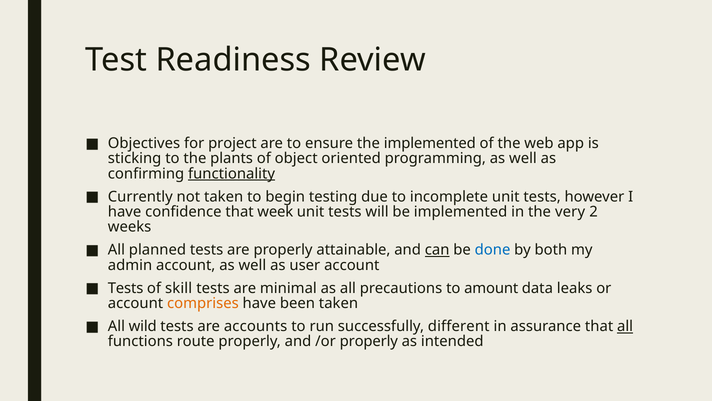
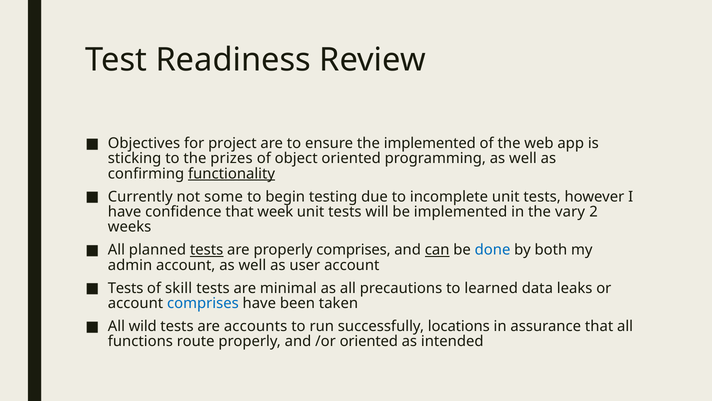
plants: plants -> prizes (231, 158)
not taken: taken -> some (224, 197)
very: very -> vary (570, 212)
tests underline: none -> present (207, 250)
properly attainable: attainable -> comprises (354, 250)
amount: amount -> learned (491, 288)
comprises colour: orange -> blue (203, 303)
different: different -> locations (459, 326)
all underline: present -> none (625, 326)
/or properly: properly -> oriented (369, 341)
